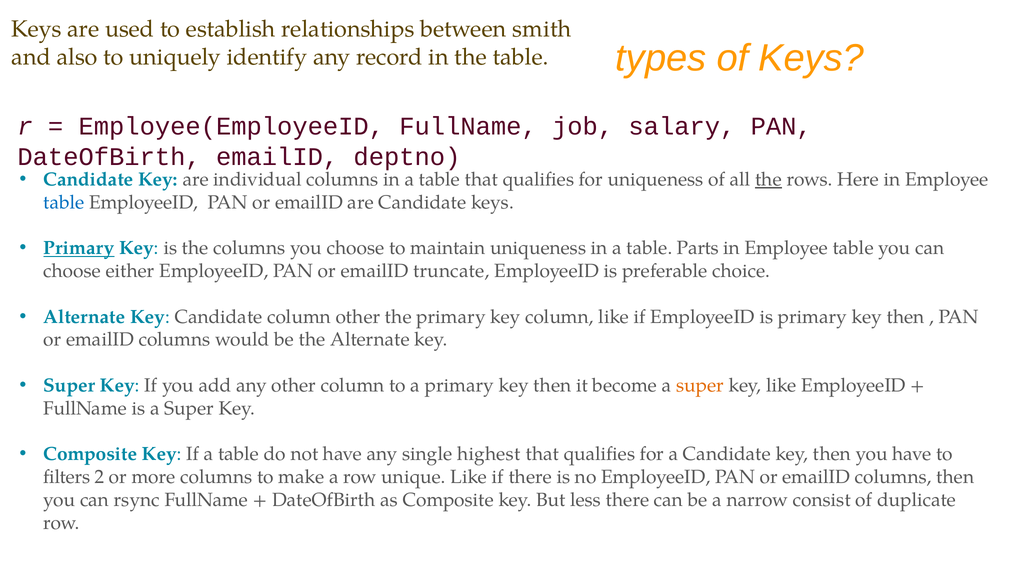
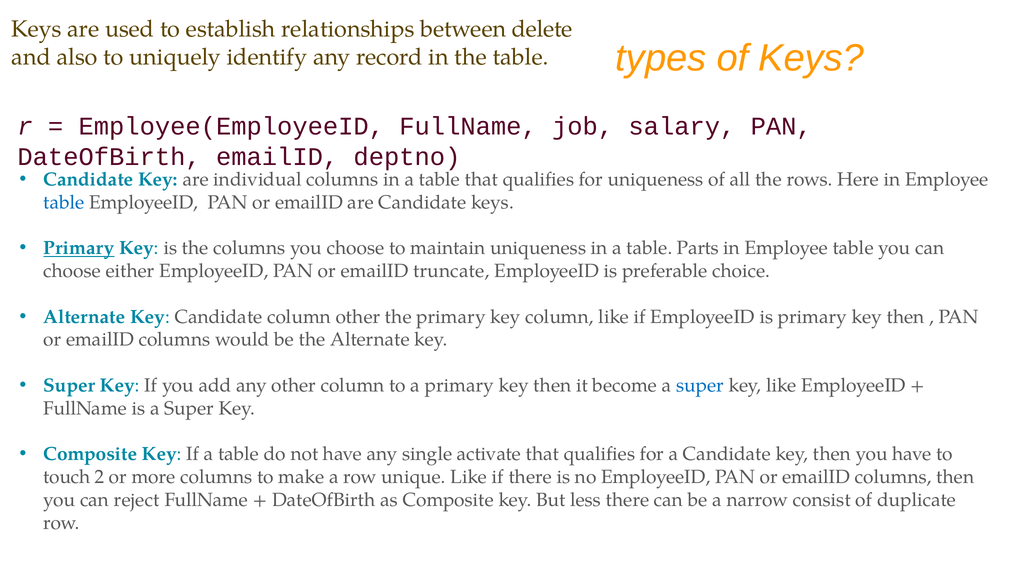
smith: smith -> delete (542, 29)
the underline: present -> none (768, 180)
super colour: orange -> blue (700, 386)
highest: highest -> activate (489, 455)
filters: filters -> touch (67, 477)
rsync: rsync -> reject (137, 500)
